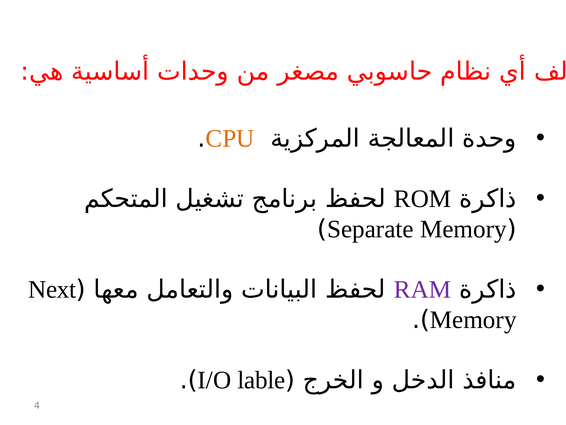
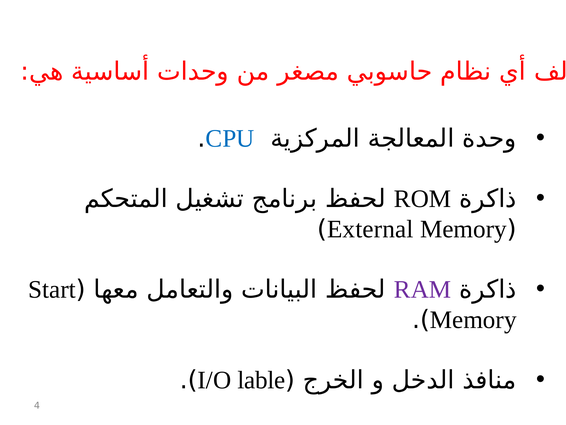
CPU colour: orange -> blue (230, 138)
Separate: Separate -> External (370, 229)
Next: Next -> Start (52, 289)
